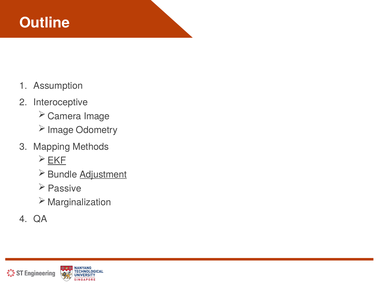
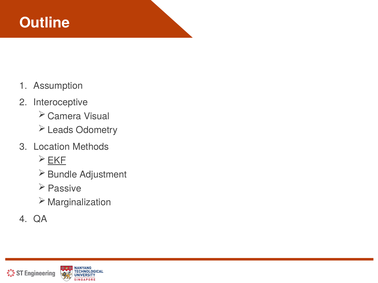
Camera Image: Image -> Visual (97, 116)
Image: Image -> Leads (61, 130)
Mapping: Mapping -> Location (52, 147)
Adjustment underline: present -> none (103, 175)
